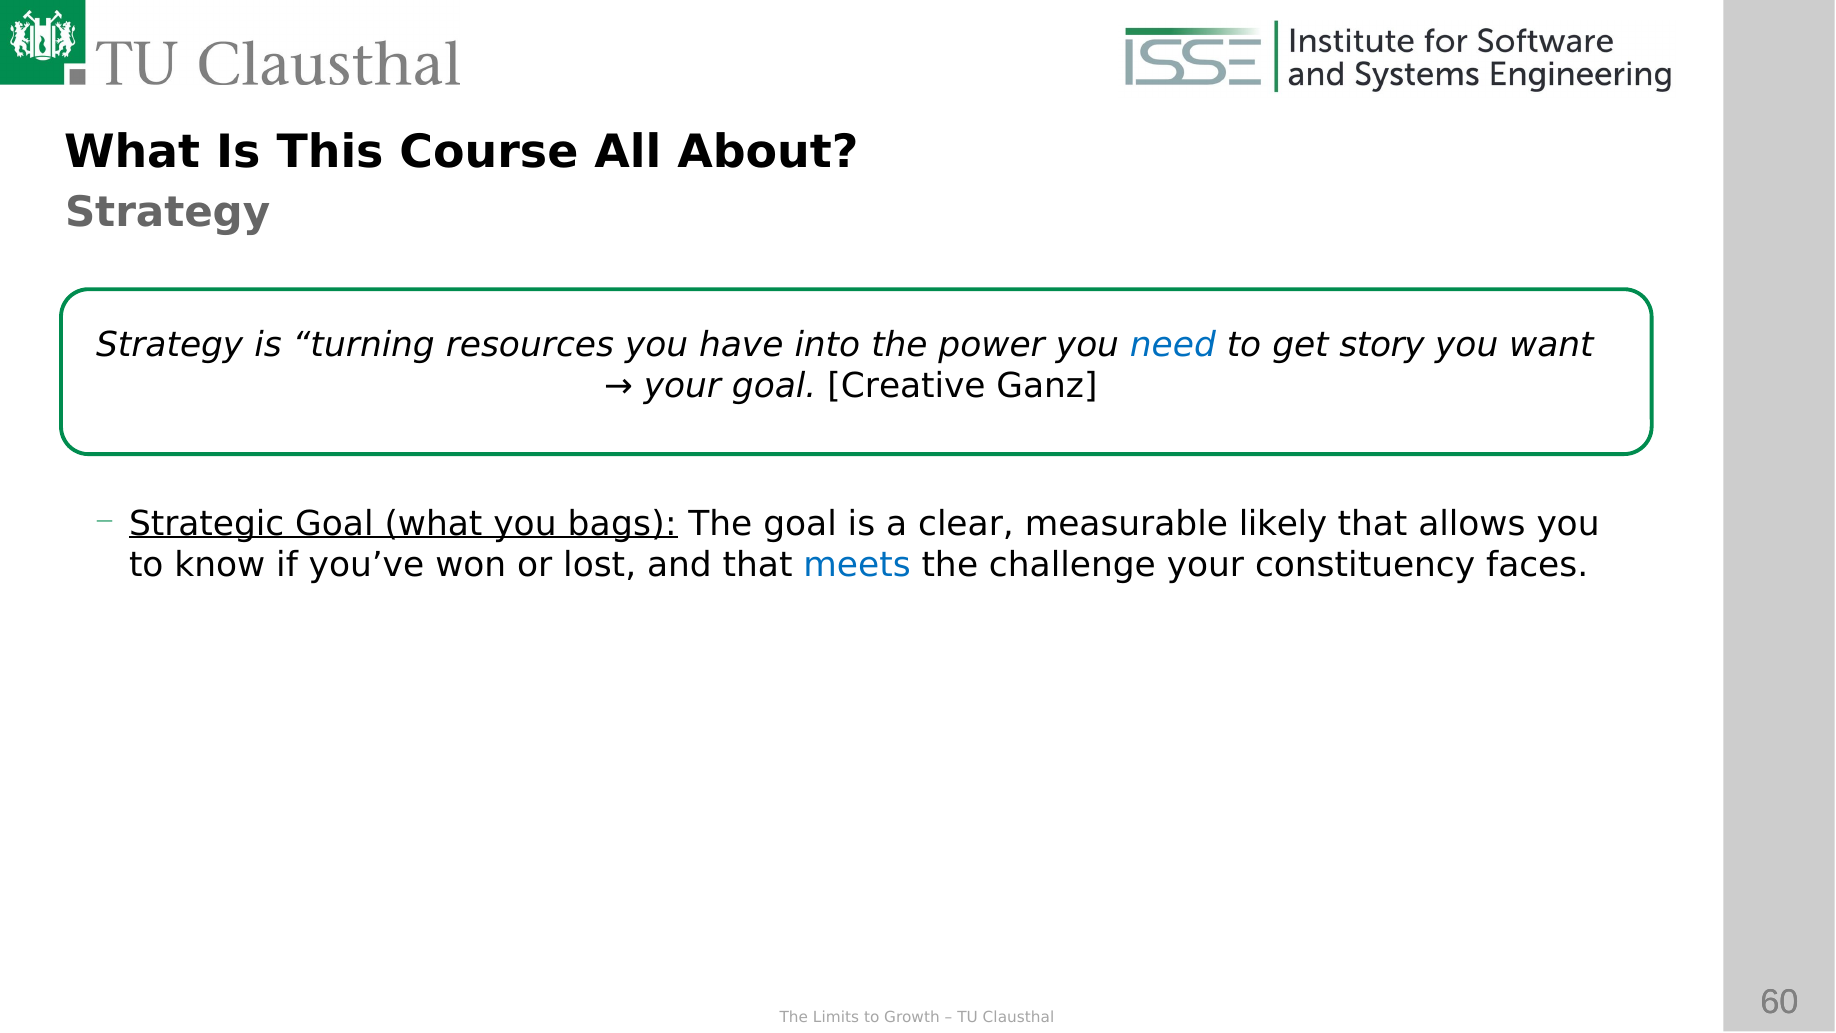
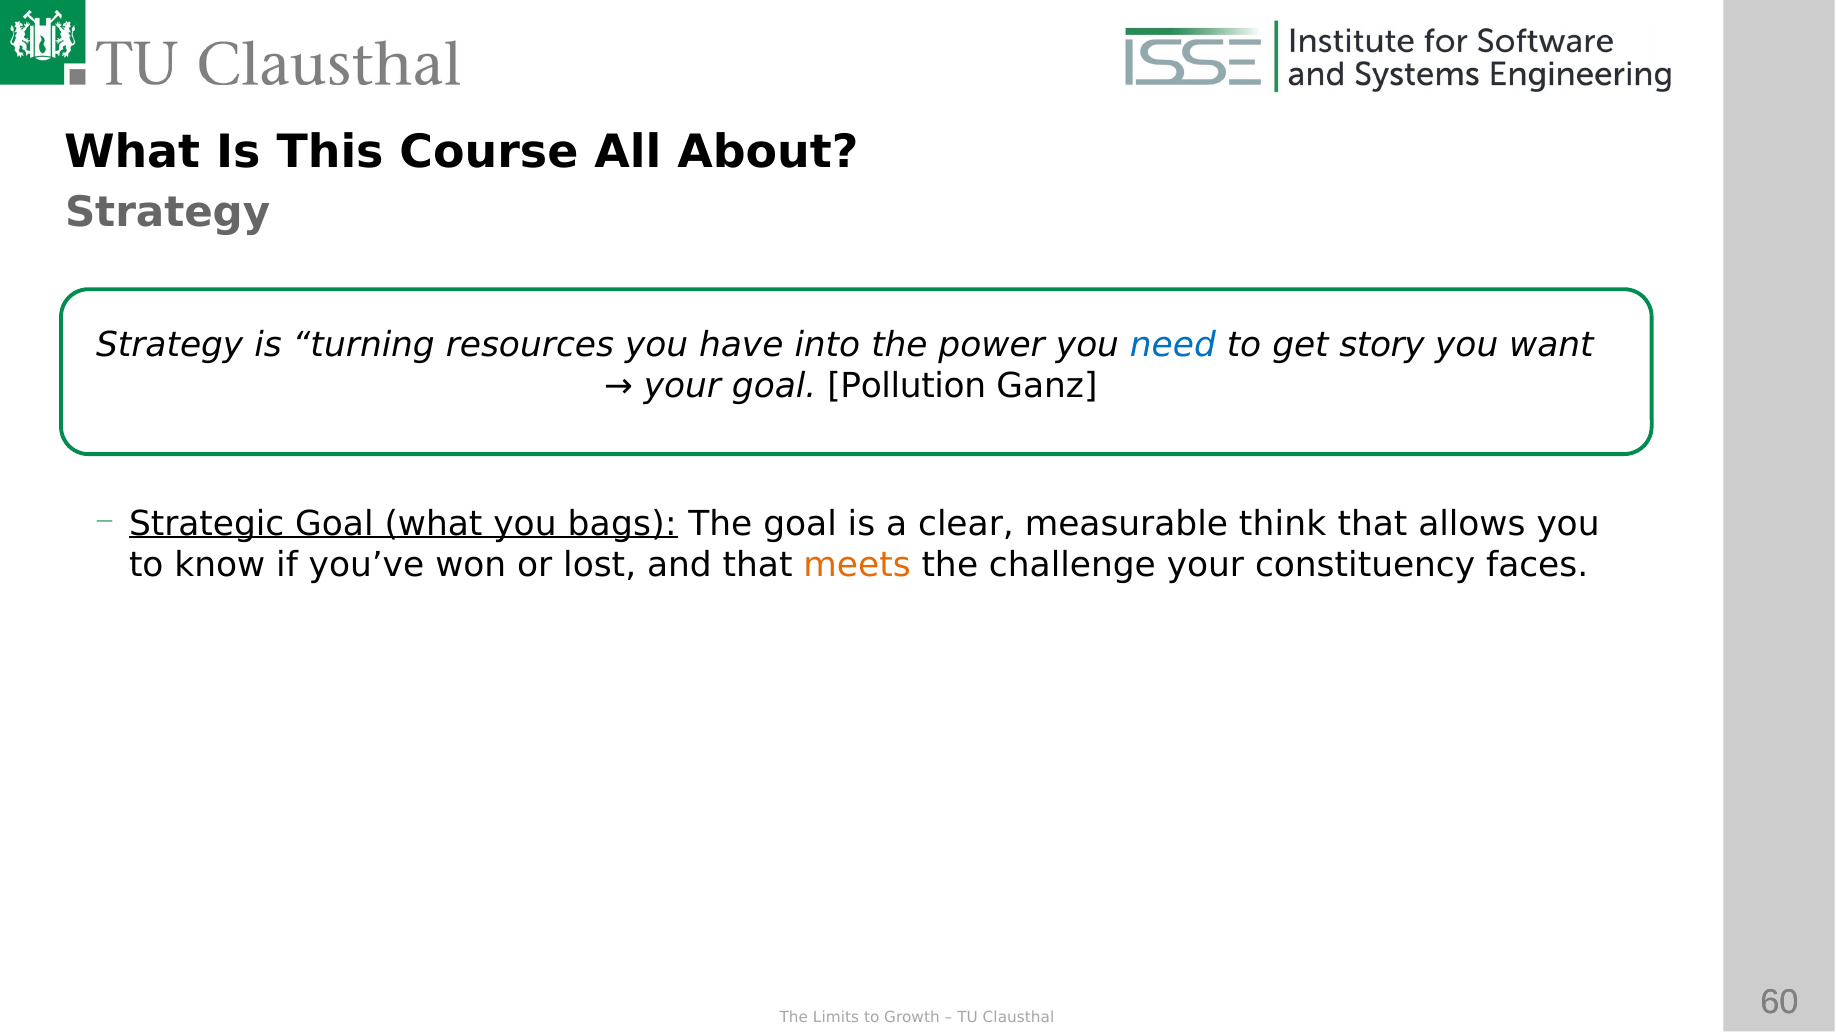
Creative: Creative -> Pollution (907, 386)
likely: likely -> think (1283, 524)
meets colour: blue -> orange (857, 565)
